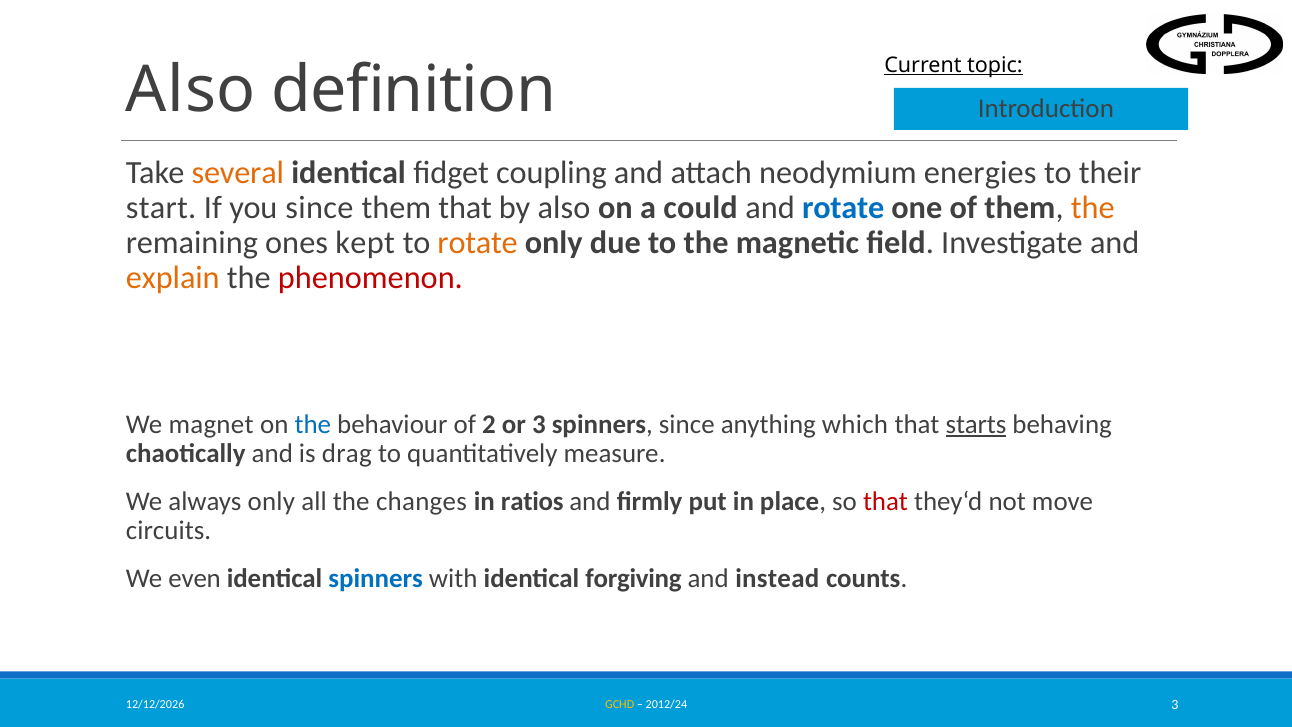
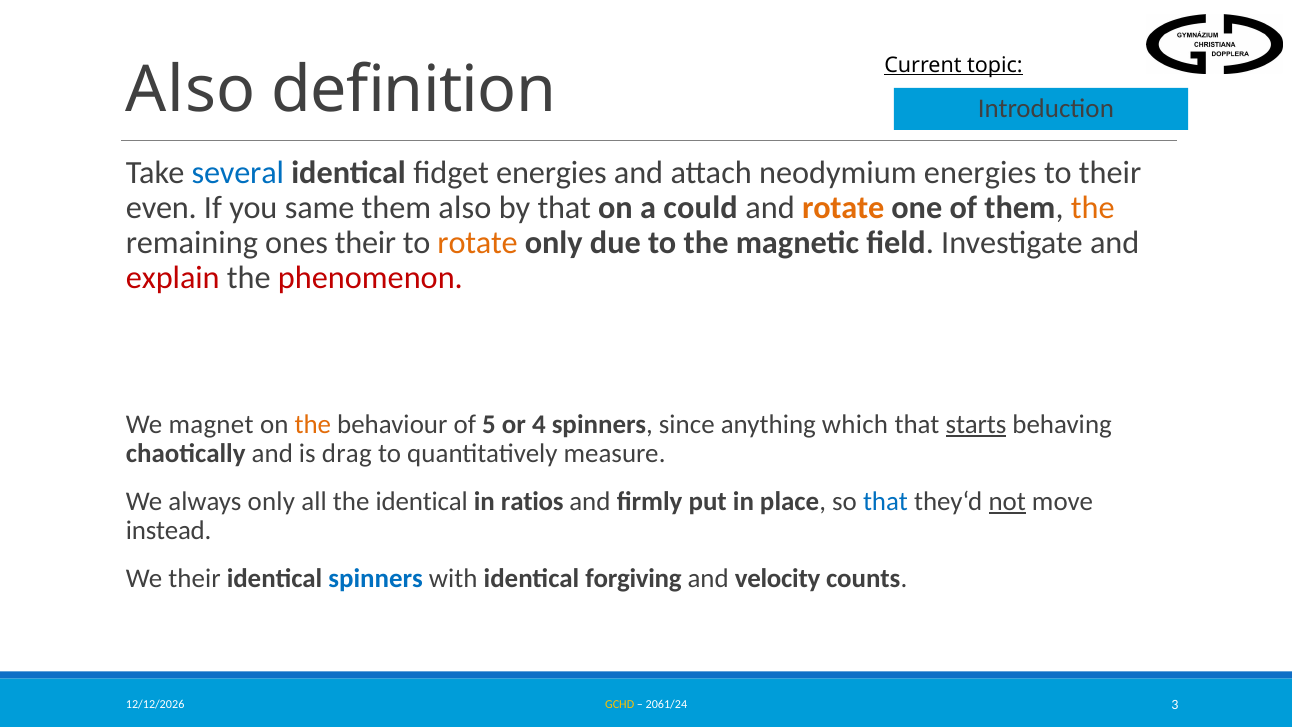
several colour: orange -> blue (238, 173)
fidget coupling: coupling -> energies (551, 173)
start: start -> even (161, 208)
you since: since -> same (320, 208)
them that: that -> also (465, 208)
by also: also -> that (564, 208)
rotate colour: blue -> orange (843, 208)
ones kept: kept -> their (365, 243)
explain colour: orange -> red (173, 278)
the colour: blue -> orange (313, 424)
2: 2 -> 5 (489, 424)
or 3: 3 -> 4 (539, 424)
the changes: changes -> identical (422, 501)
that colour: red -> blue (885, 501)
not underline: none -> present (1007, 501)
circuits: circuits -> instead (169, 530)
We even: even -> their (195, 578)
instead: instead -> velocity (778, 578)
2012/24: 2012/24 -> 2061/24 (666, 705)
